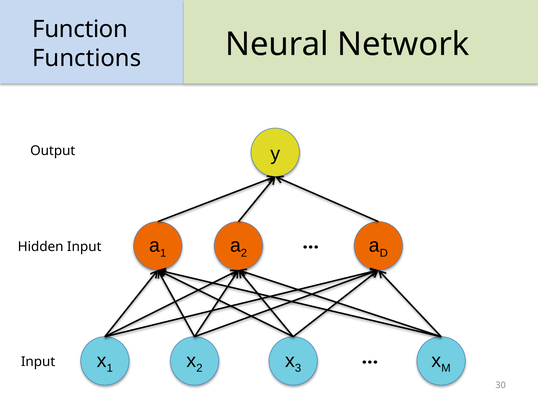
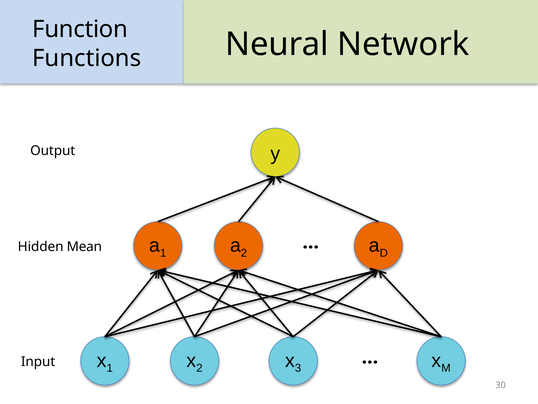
Hidden Input: Input -> Mean (84, 246)
